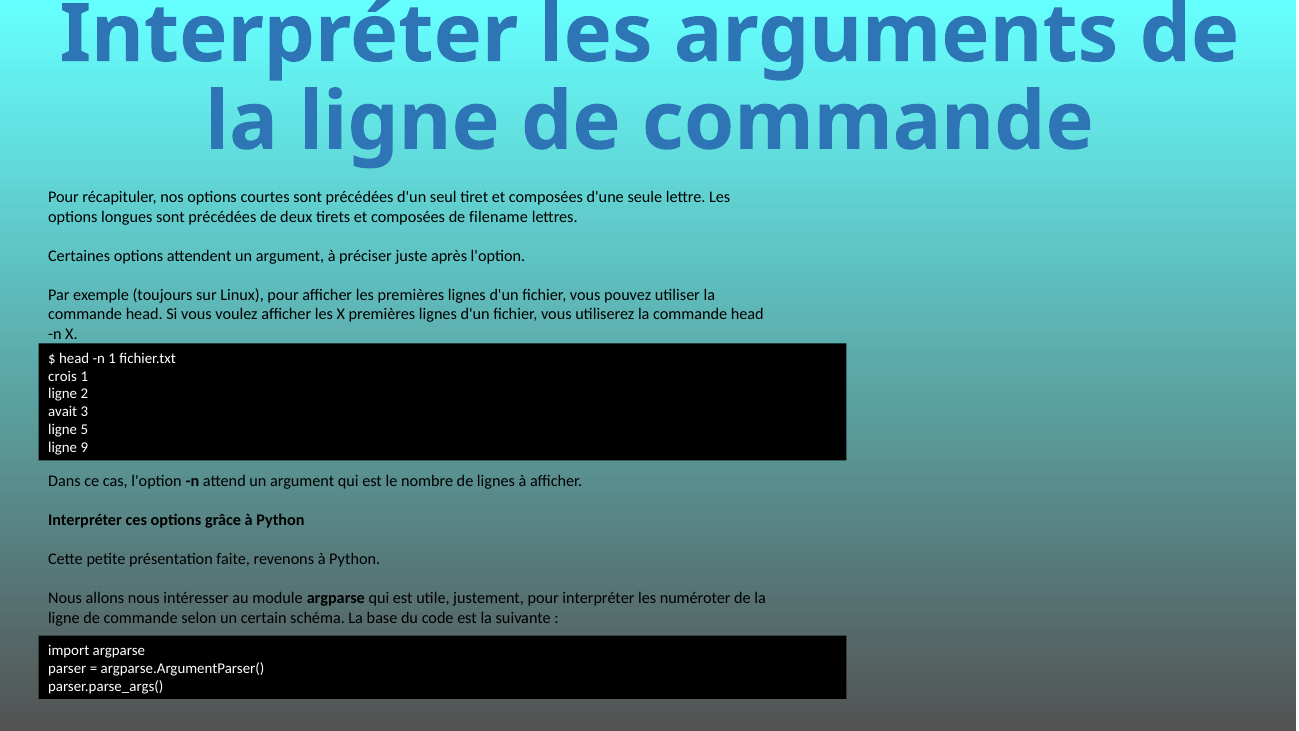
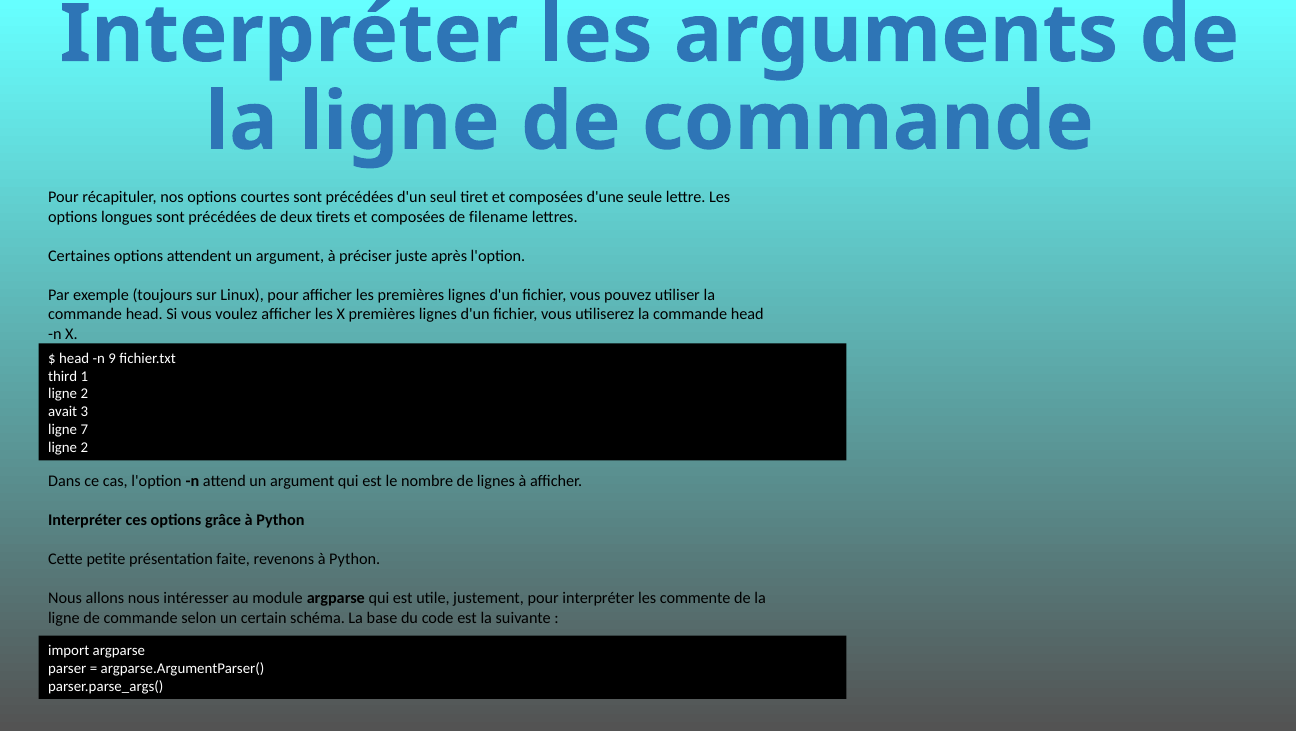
n 1: 1 -> 9 (112, 358)
crois: crois -> third (63, 376)
5: 5 -> 7 (84, 430)
9: 9 -> 2 (84, 447)
numéroter: numéroter -> commente (695, 598)
